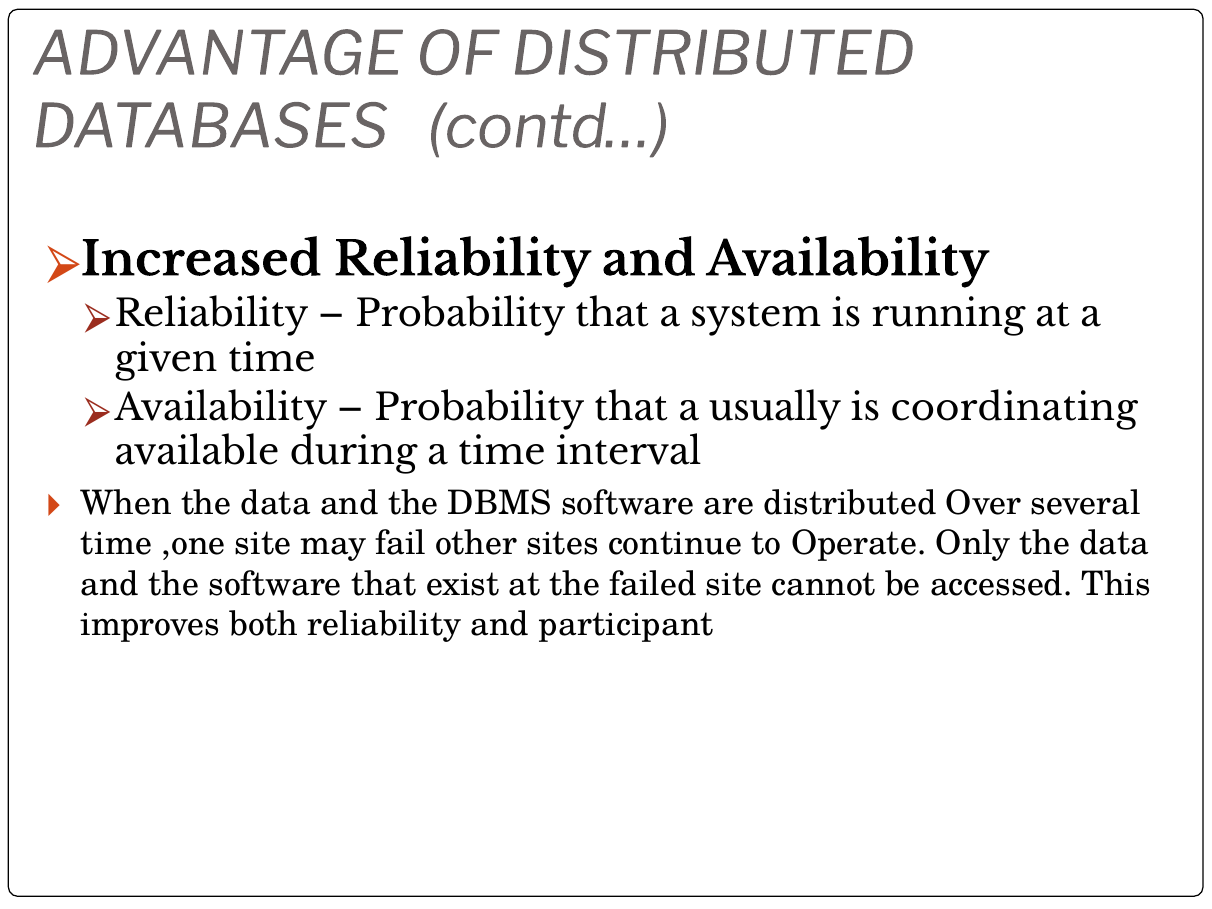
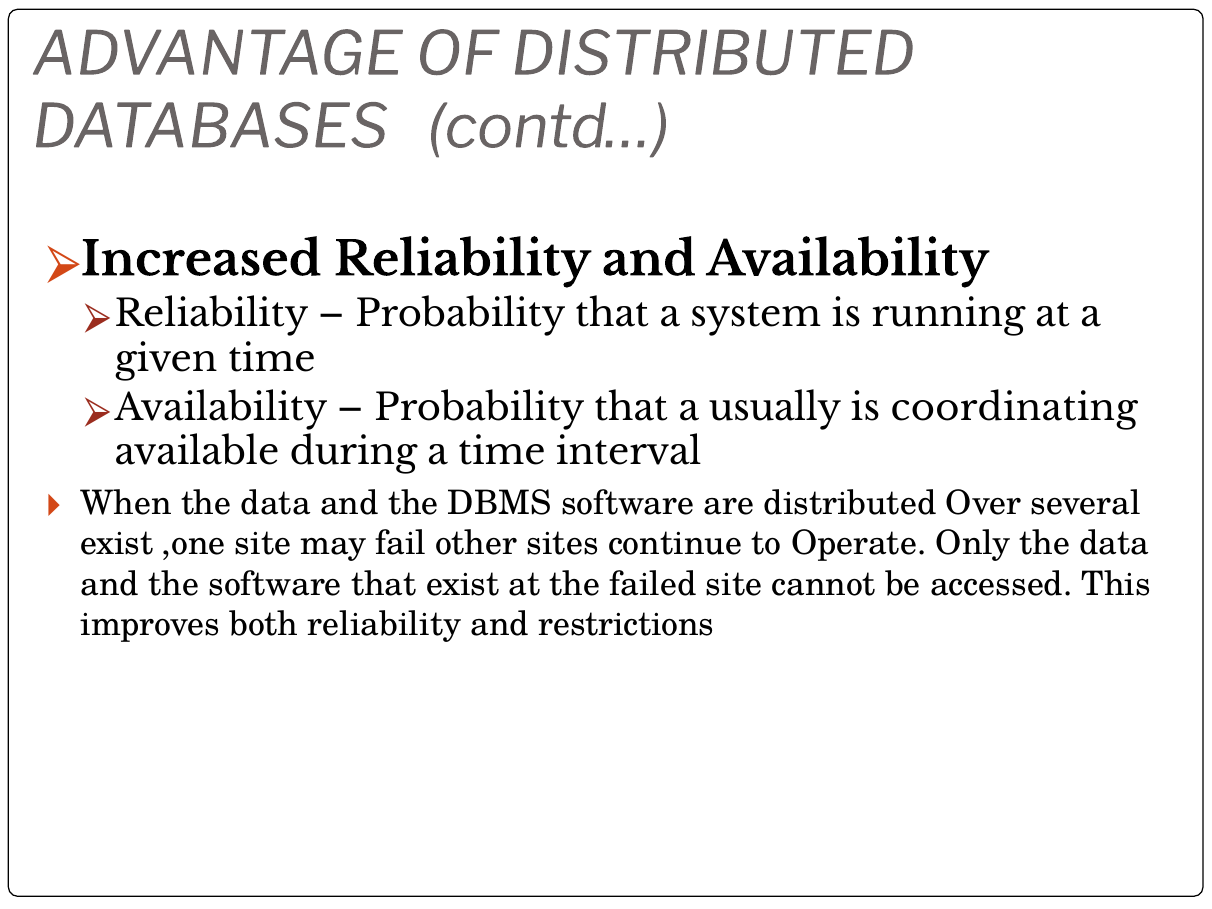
time: time -> exist (117, 544)
participant: participant -> restrictions (627, 625)
